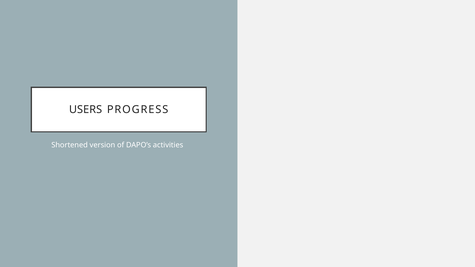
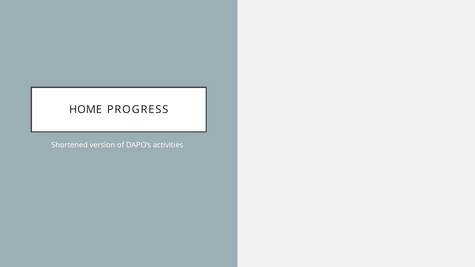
USERS: USERS -> HOME (86, 110)
